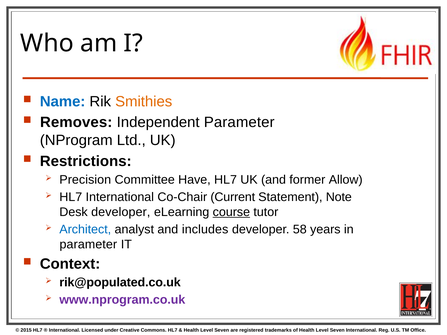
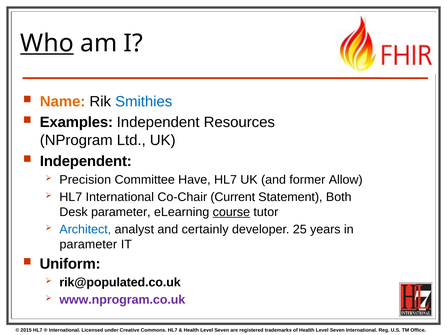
Who underline: none -> present (47, 43)
Name colour: blue -> orange (63, 102)
Smithies colour: orange -> blue (144, 102)
Removes: Removes -> Examples (76, 122)
Independent Parameter: Parameter -> Resources (239, 122)
Restrictions: Restrictions -> Independent (86, 161)
Note: Note -> Both (339, 197)
Desk developer: developer -> parameter (121, 212)
includes: includes -> certainly (205, 230)
58: 58 -> 25 (300, 230)
Context: Context -> Uniform (70, 264)
